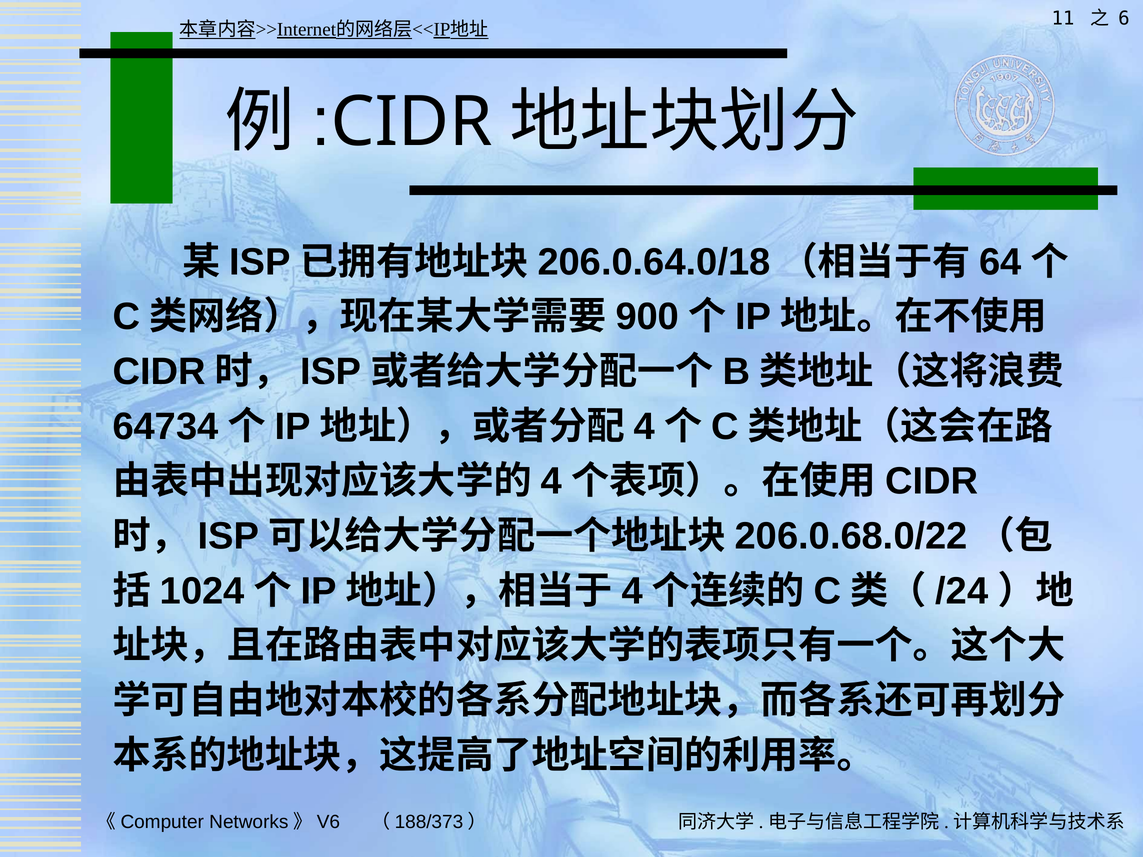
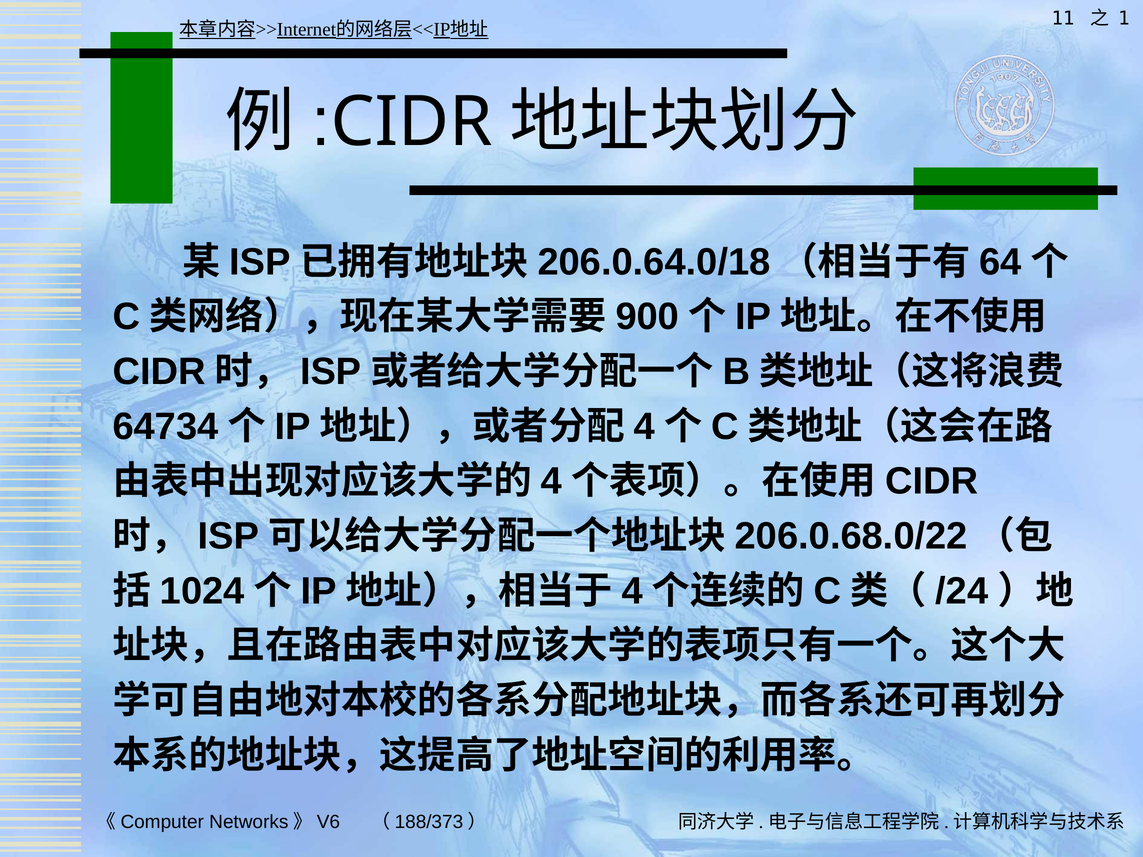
6: 6 -> 1 (1124, 19)
